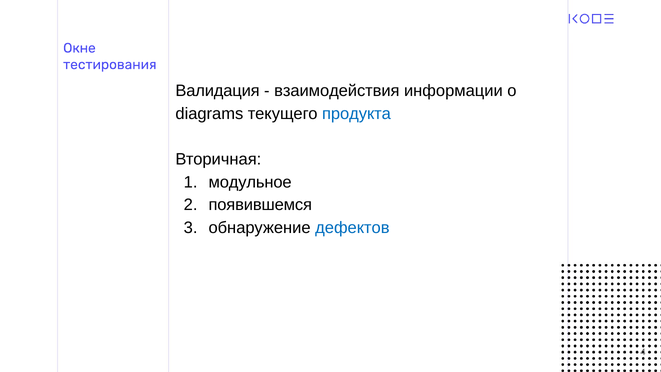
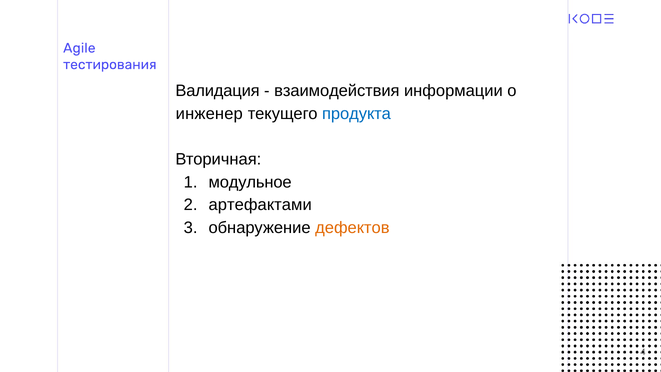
Окне: Окне -> Agile (79, 48)
diagrams: diagrams -> инженер (209, 114)
появившемся: появившемся -> артефактами (260, 205)
дефектов colour: blue -> orange (352, 228)
